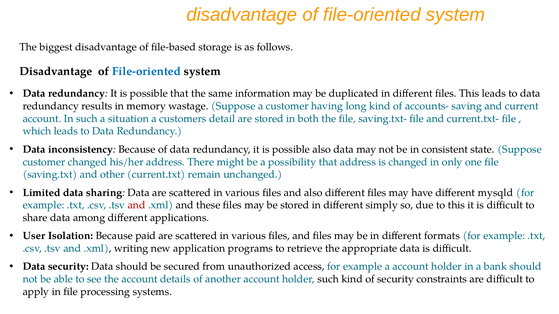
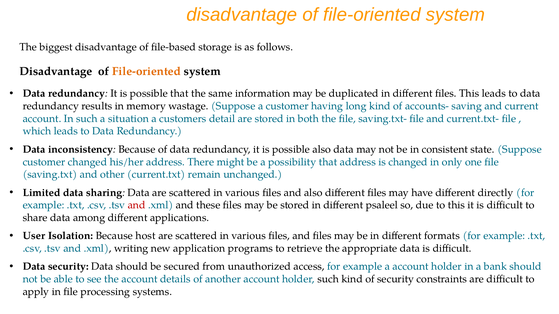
File-oriented colour: blue -> orange (147, 71)
mysqld: mysqld -> directly (495, 193)
simply: simply -> psaleel (382, 205)
paid: paid -> host (146, 236)
